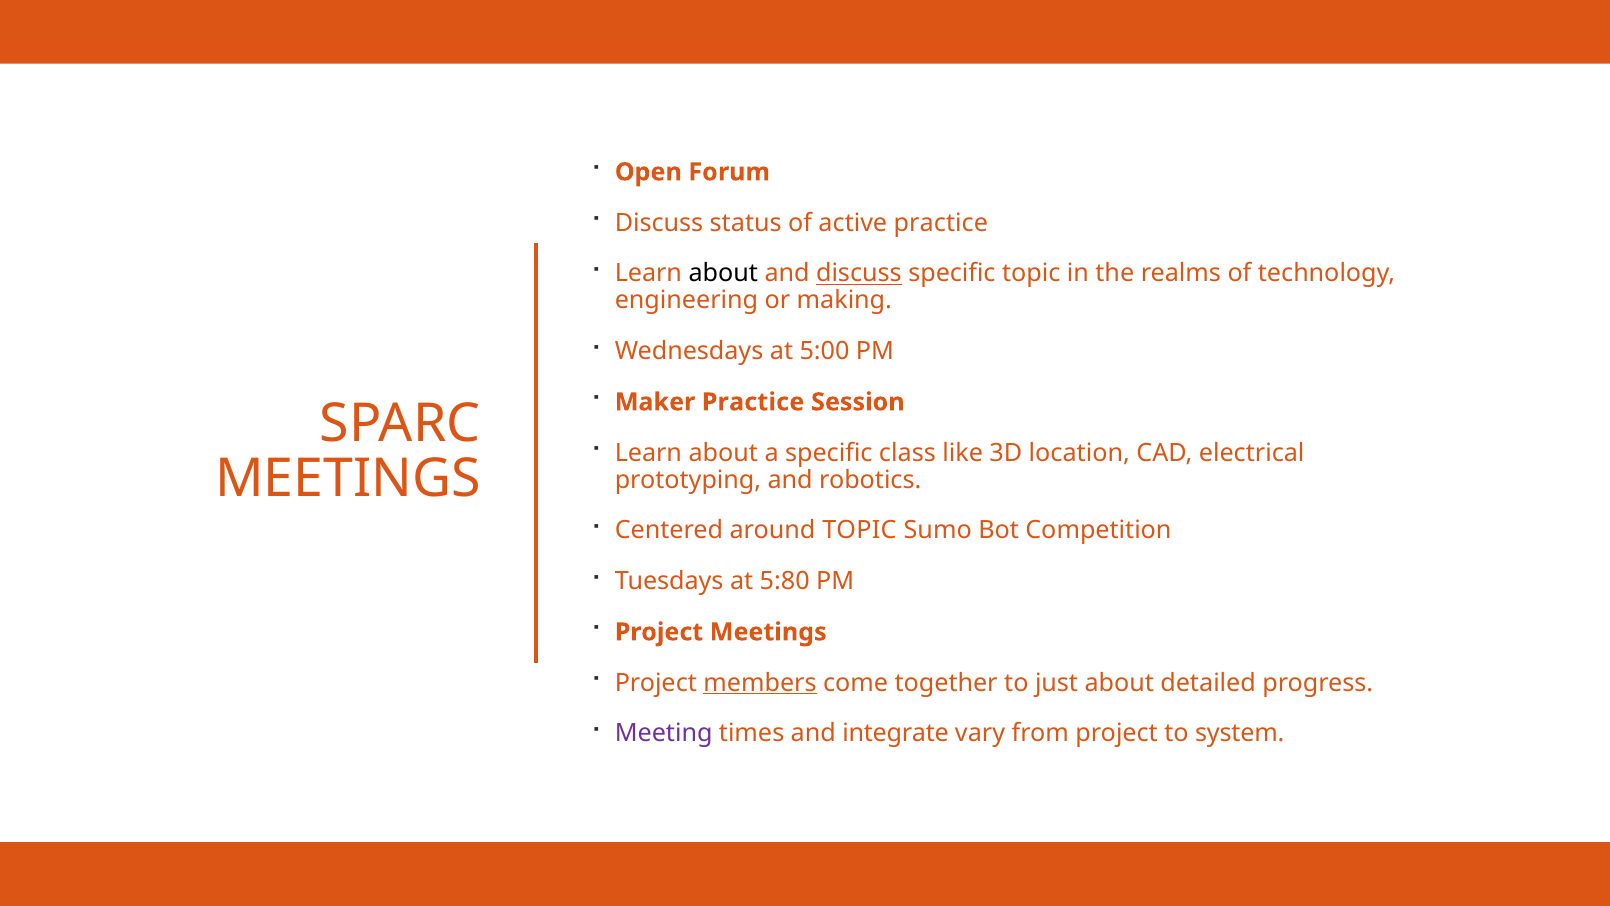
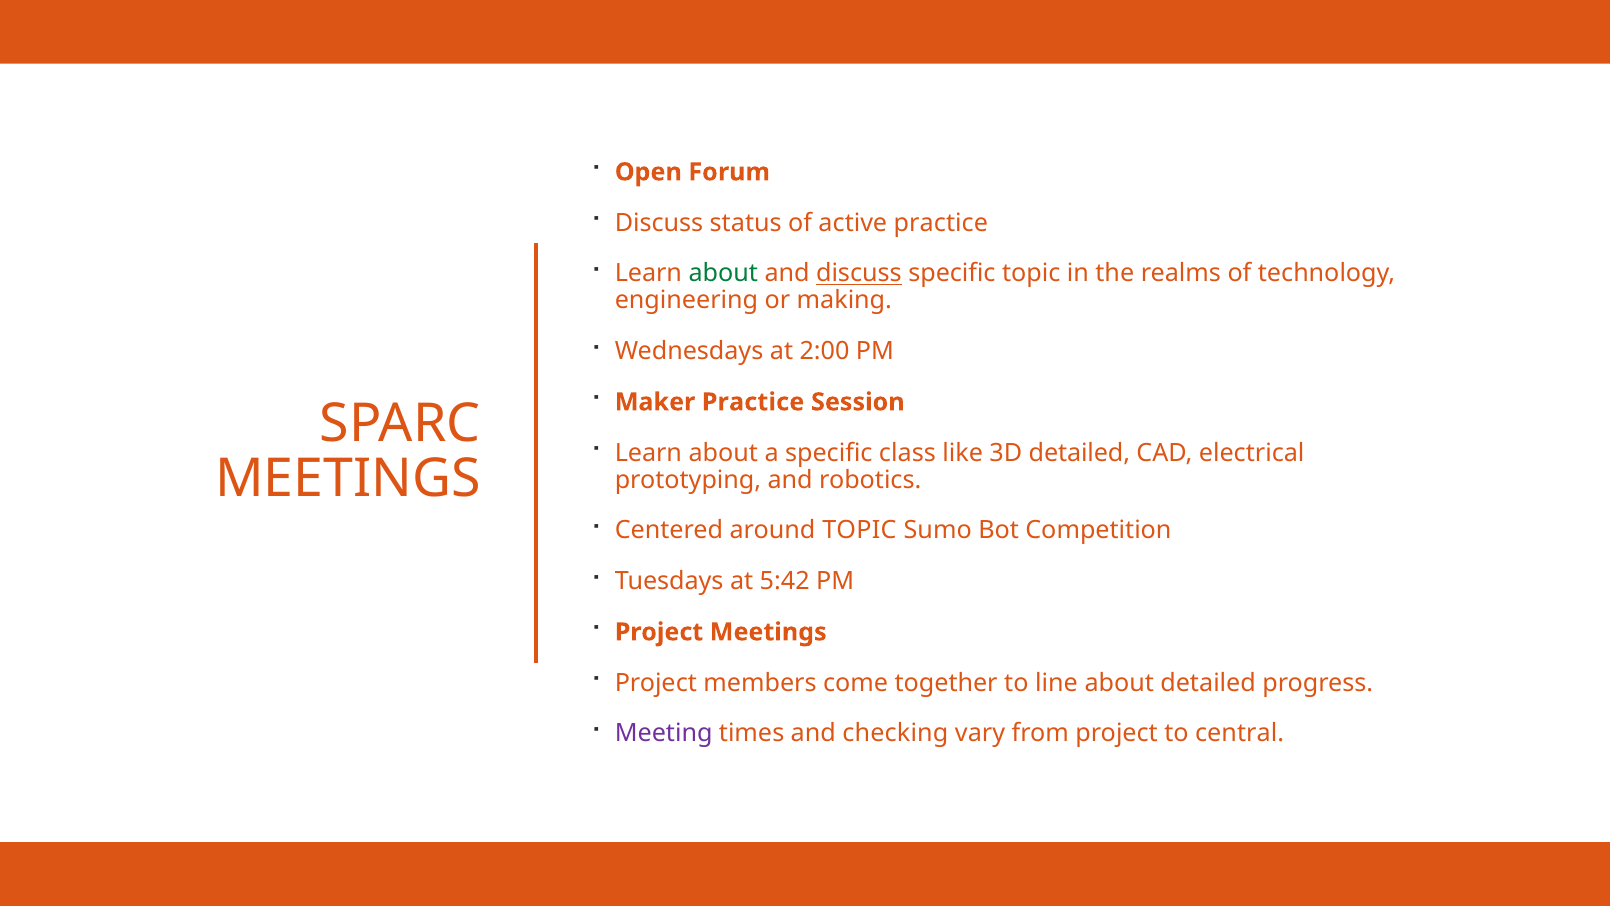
about colour: black -> green (723, 273)
5:00: 5:00 -> 2:00 (824, 351)
3D location: location -> detailed (1079, 453)
5:80: 5:80 -> 5:42 (785, 581)
members underline: present -> none (760, 682)
just: just -> line (1056, 682)
integrate: integrate -> checking (895, 733)
system: system -> central (1240, 733)
